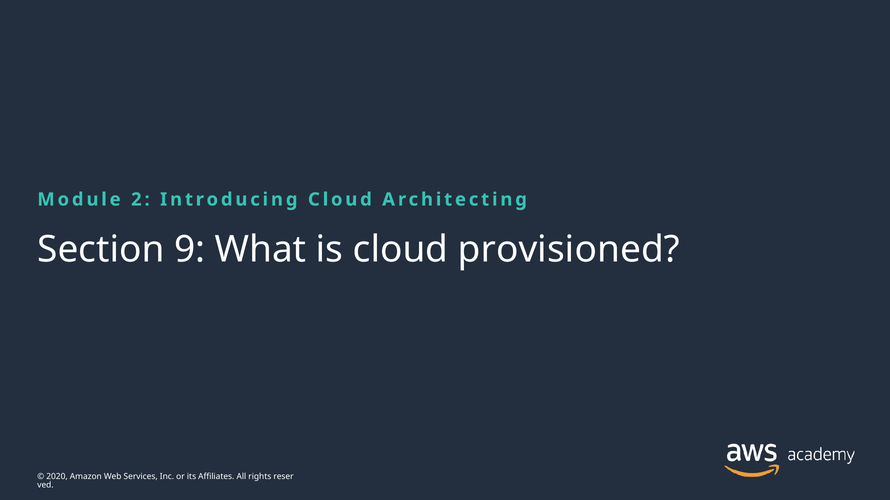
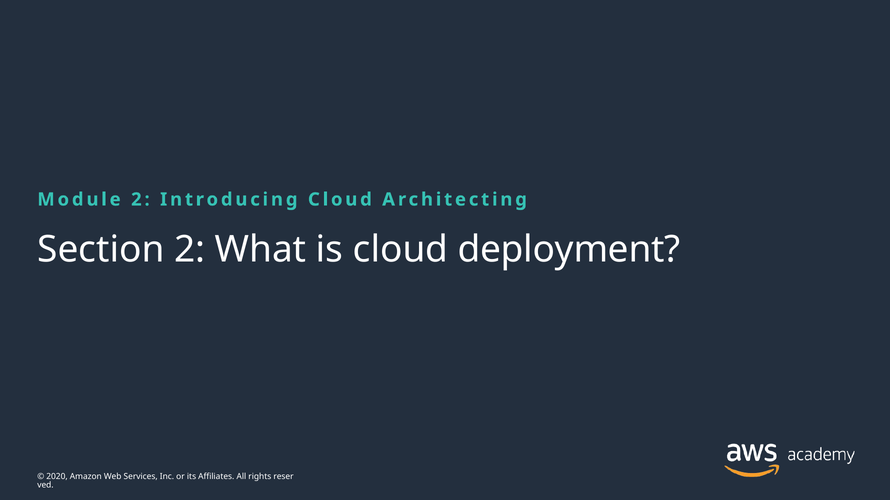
Section 9: 9 -> 2 (190, 250)
provisioned: provisioned -> deployment (569, 250)
